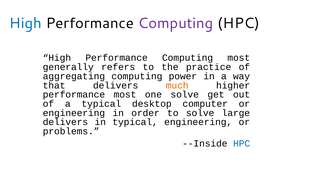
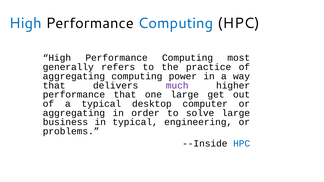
Computing colour: purple -> blue (176, 23)
much colour: orange -> purple (177, 86)
performance most: most -> that (125, 95)
one solve: solve -> large (185, 95)
engineering: engineering -> aggregating (74, 113)
delivers: delivers -> business (65, 122)
